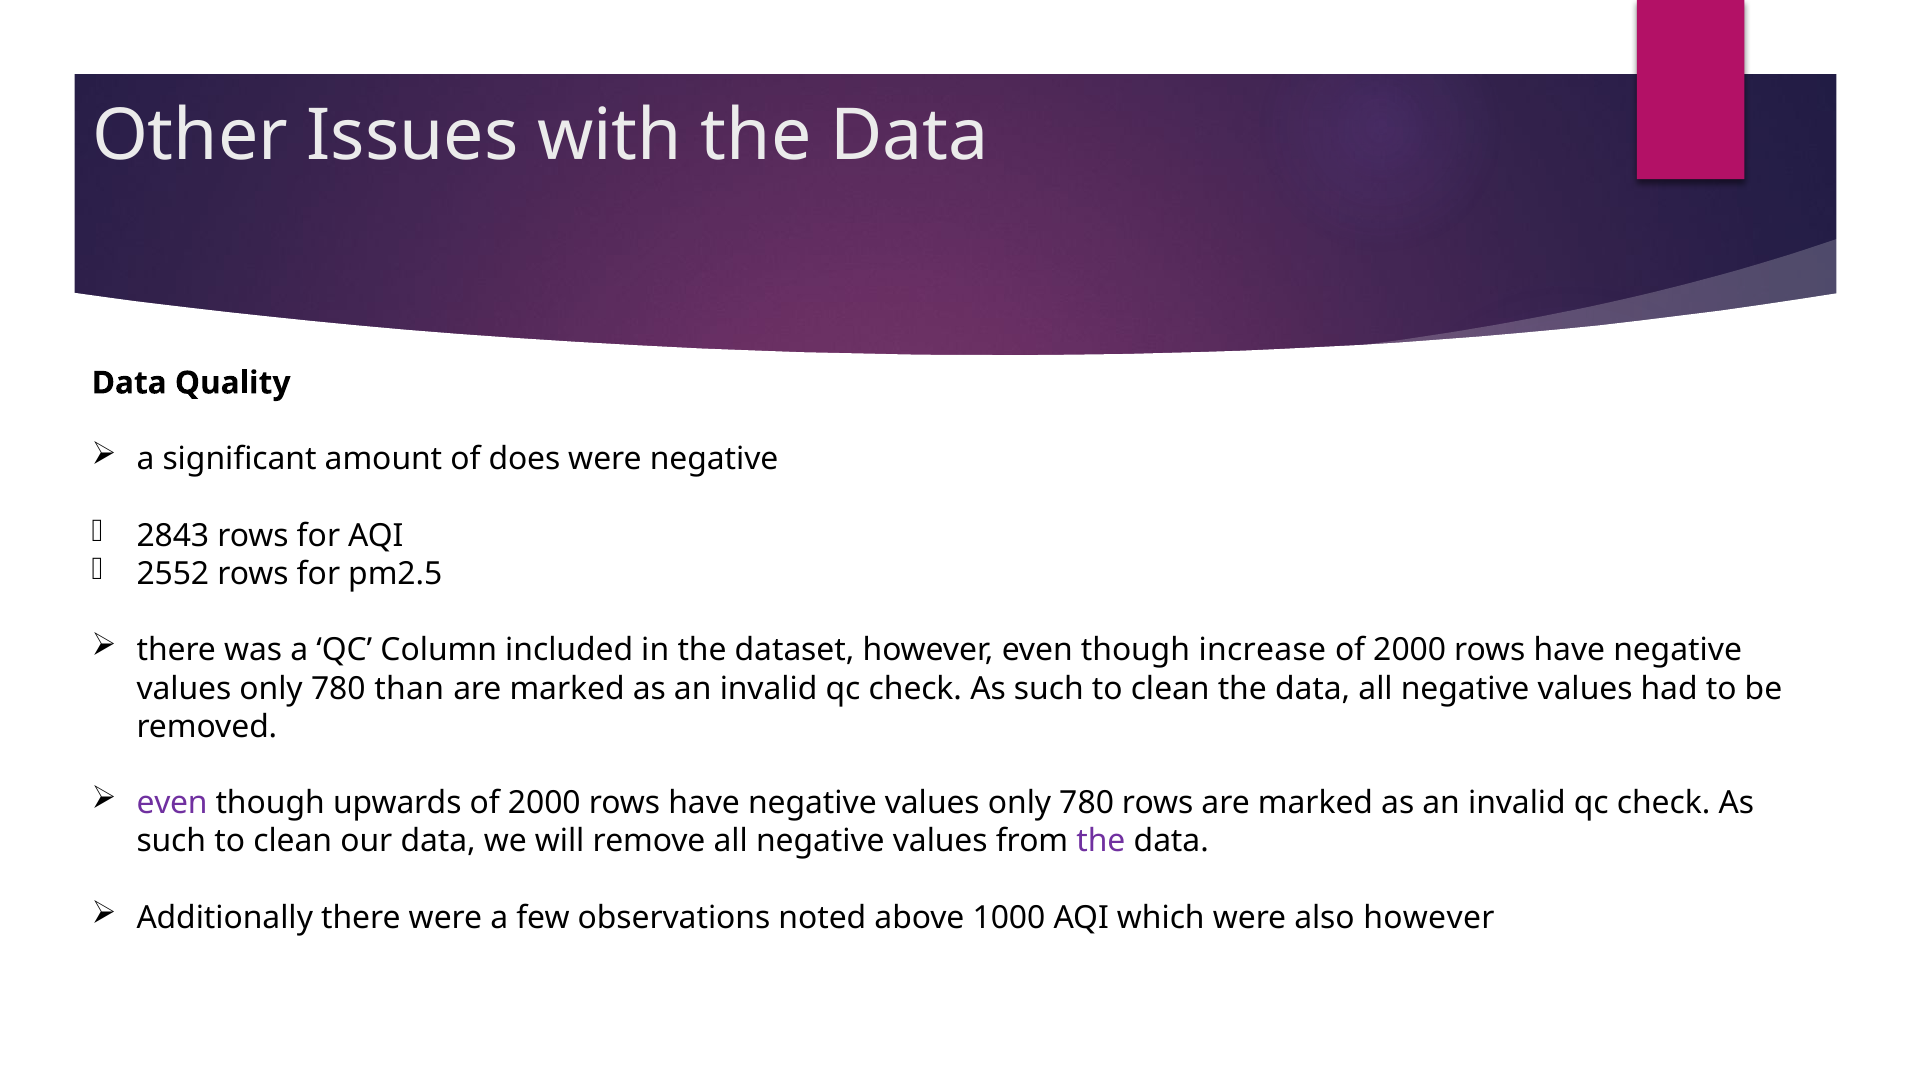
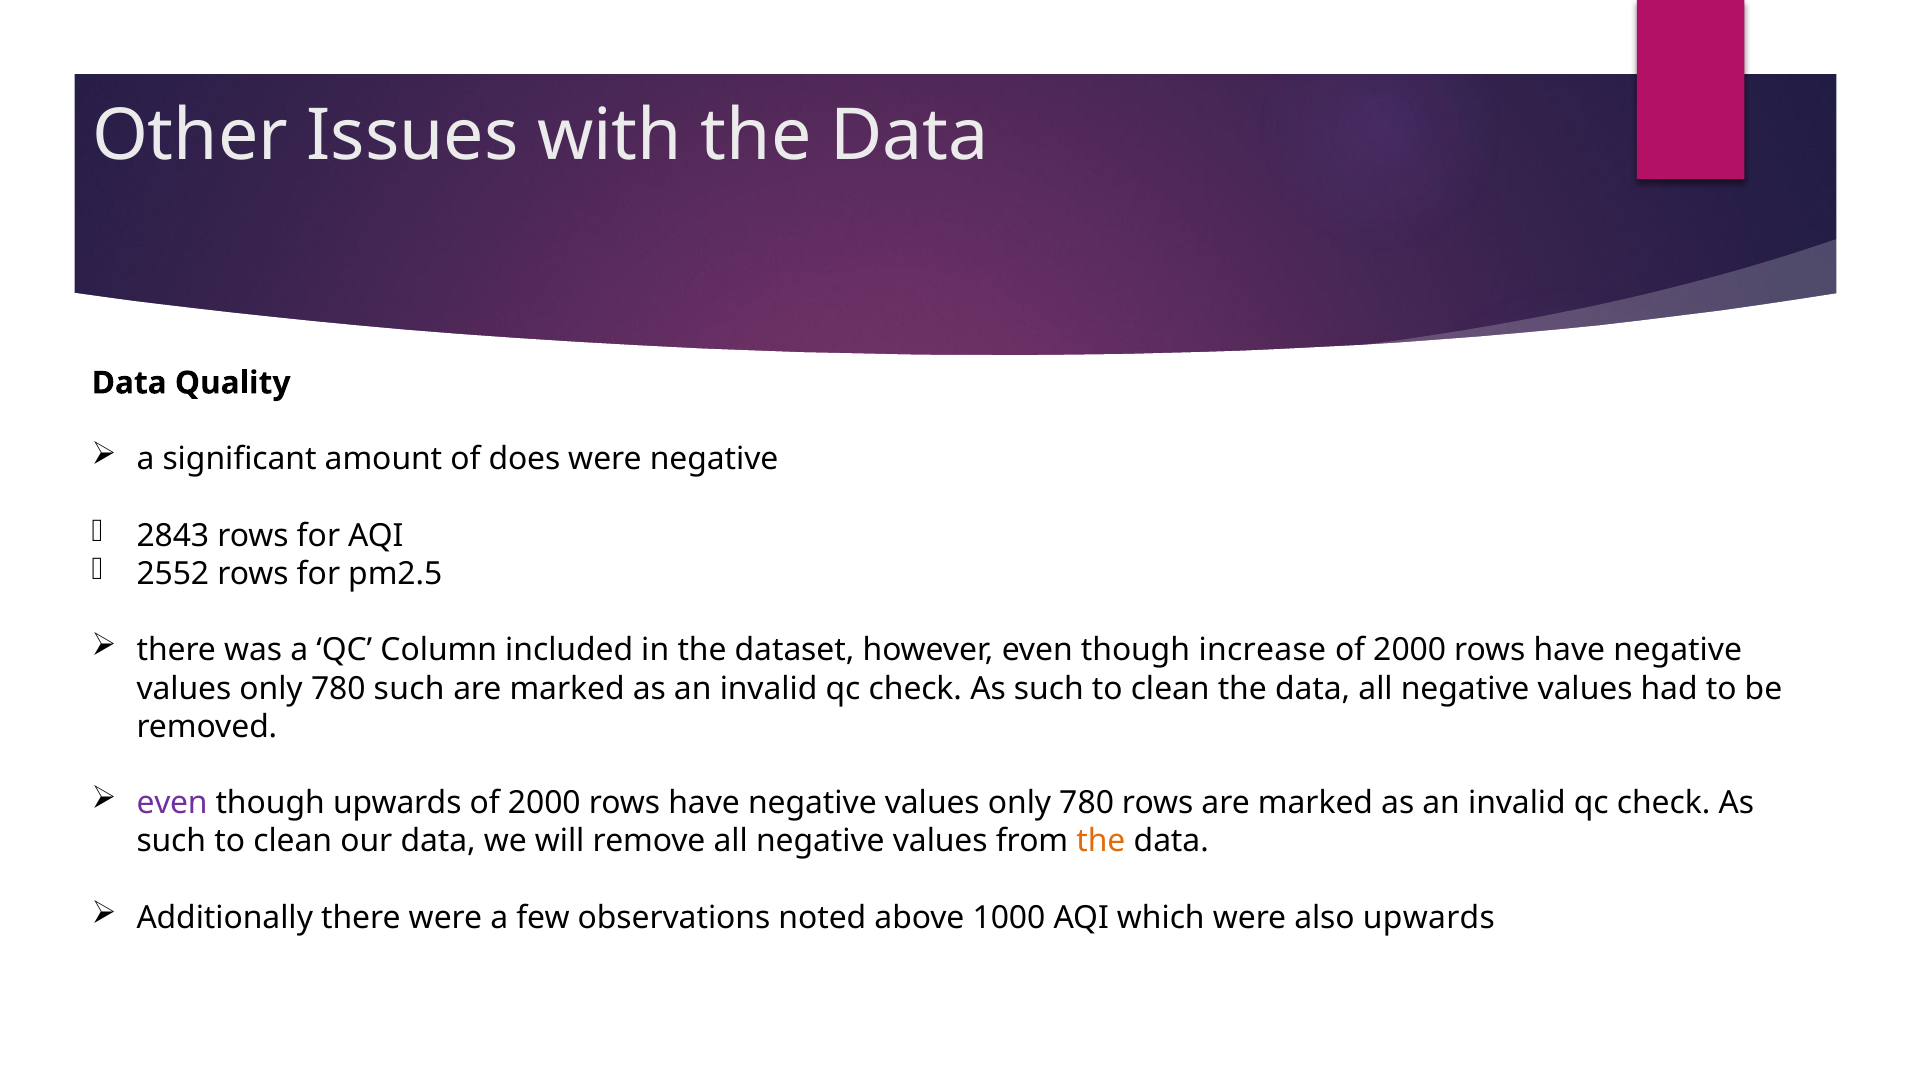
780 than: than -> such (409, 689)
the colour: purple -> orange (1101, 842)
also however: however -> upwards (1429, 918)
